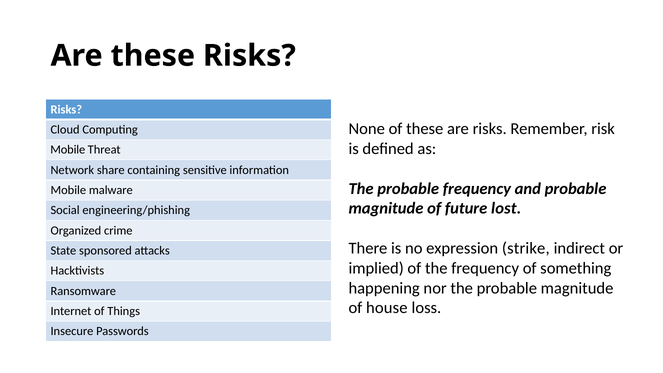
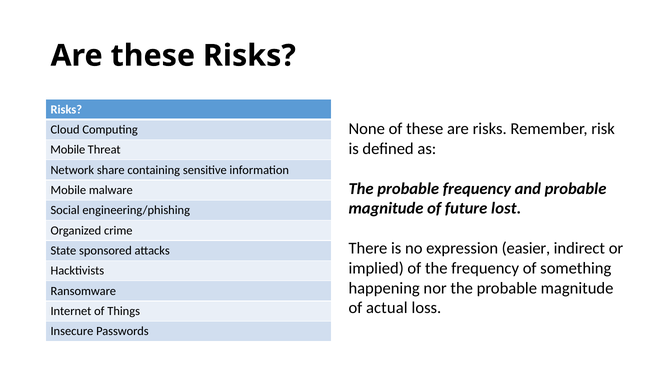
strike: strike -> easier (526, 248)
house: house -> actual (387, 308)
